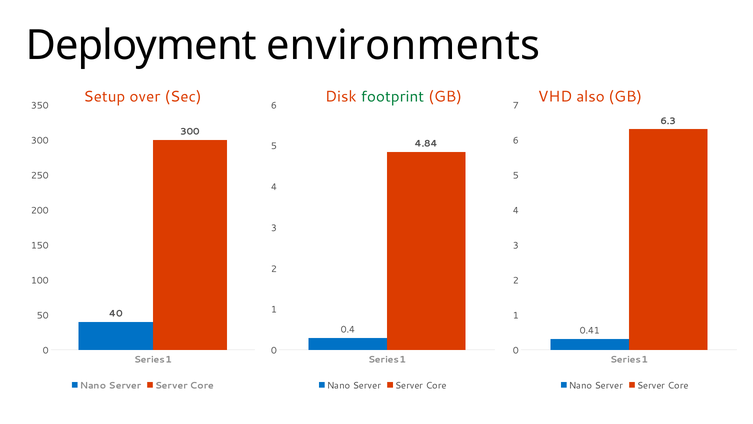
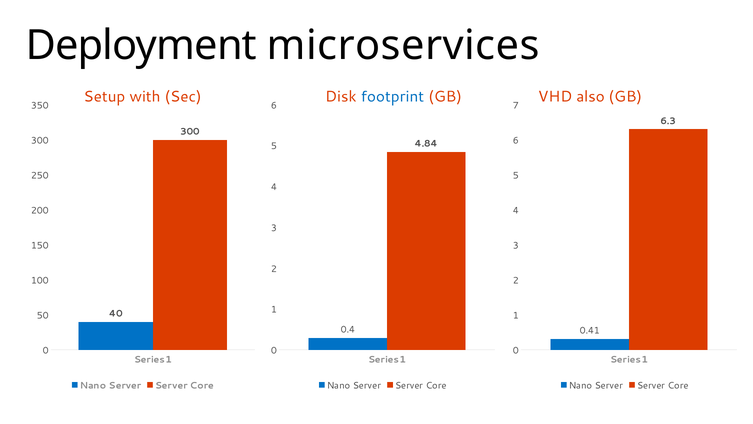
environments: environments -> microservices (403, 46)
over: over -> with (145, 97)
footprint colour: green -> blue (392, 97)
